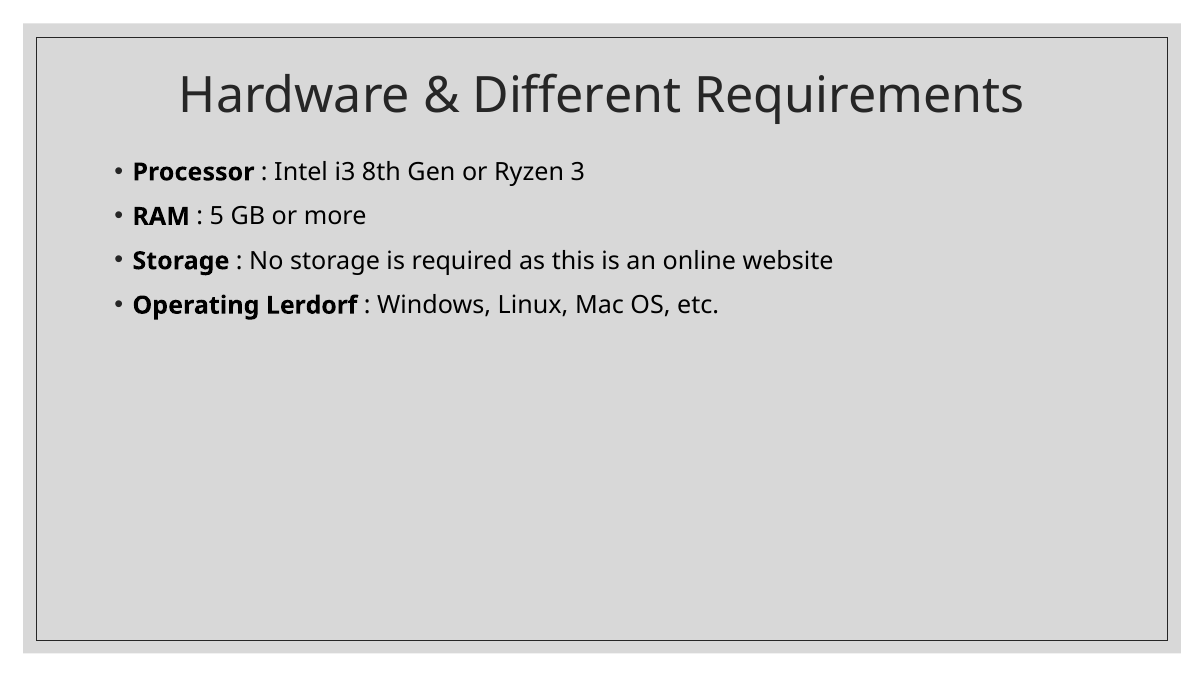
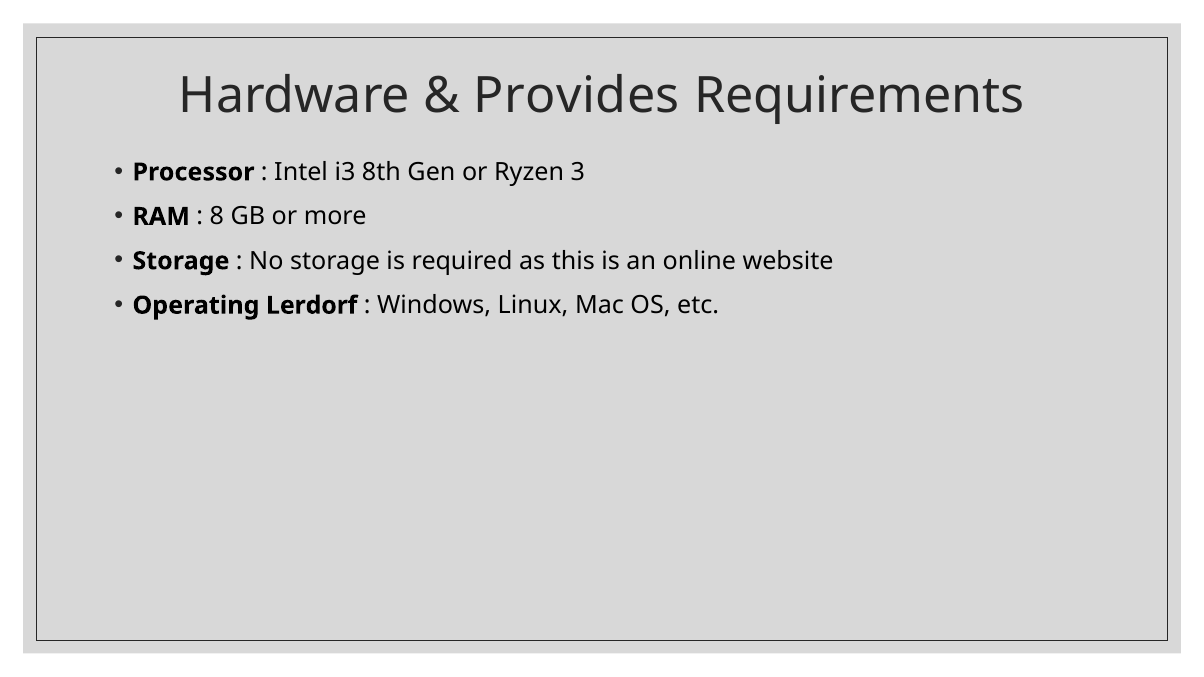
Different: Different -> Provides (577, 96)
5: 5 -> 8 (217, 217)
